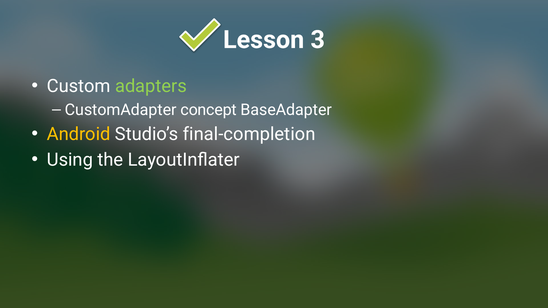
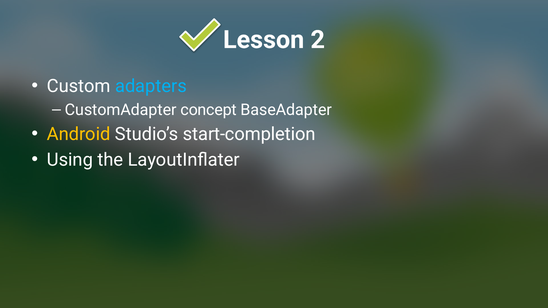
3: 3 -> 2 (318, 40)
adapters colour: light green -> light blue (151, 86)
final-completion: final-completion -> start-completion (249, 134)
